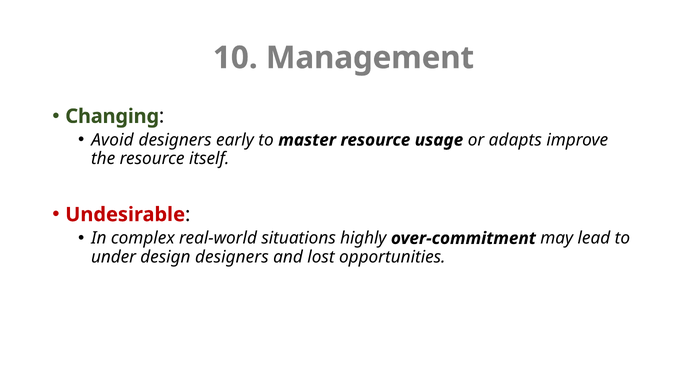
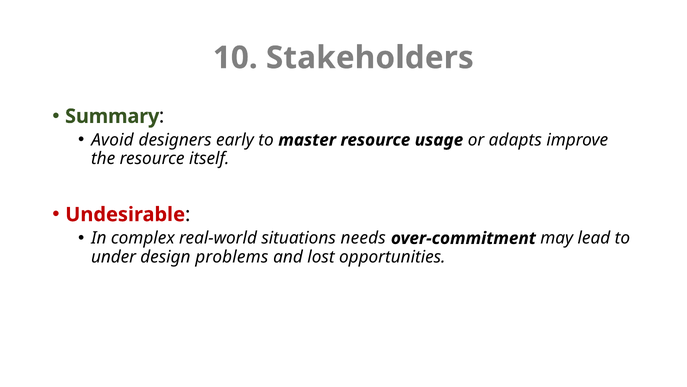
Management: Management -> Stakeholders (370, 58)
Changing: Changing -> Summary (112, 116)
highly: highly -> needs (363, 238)
design designers: designers -> problems (232, 256)
